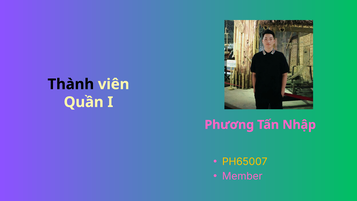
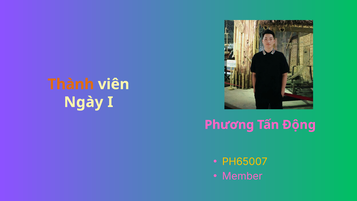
Thành colour: black -> orange (71, 84)
Quần: Quần -> Ngày (84, 102)
Nhập: Nhập -> Động (299, 125)
